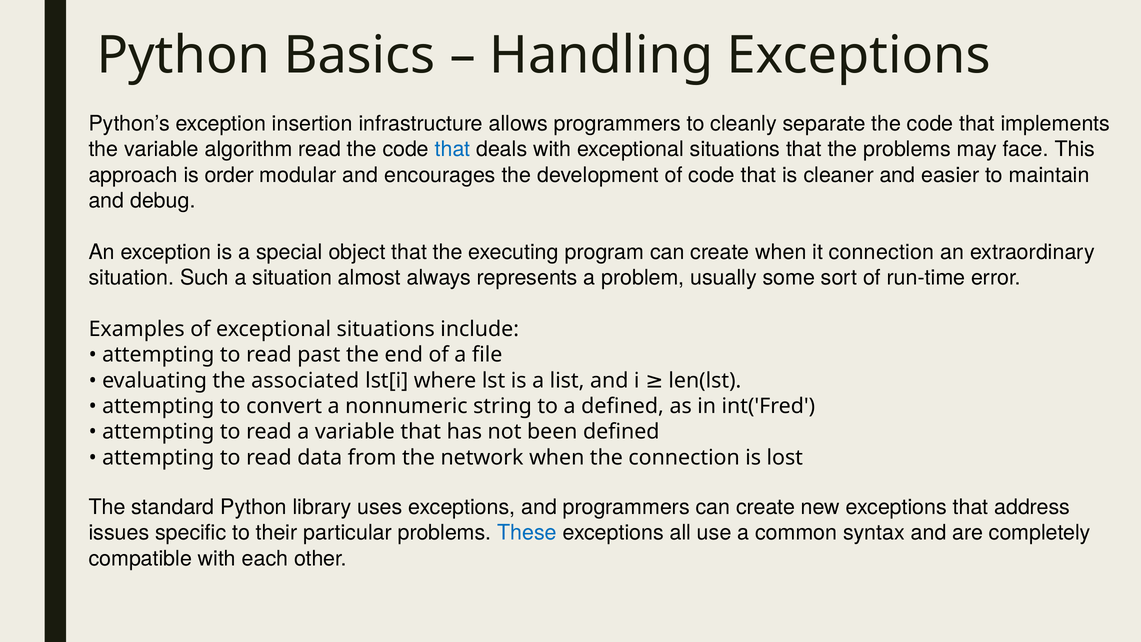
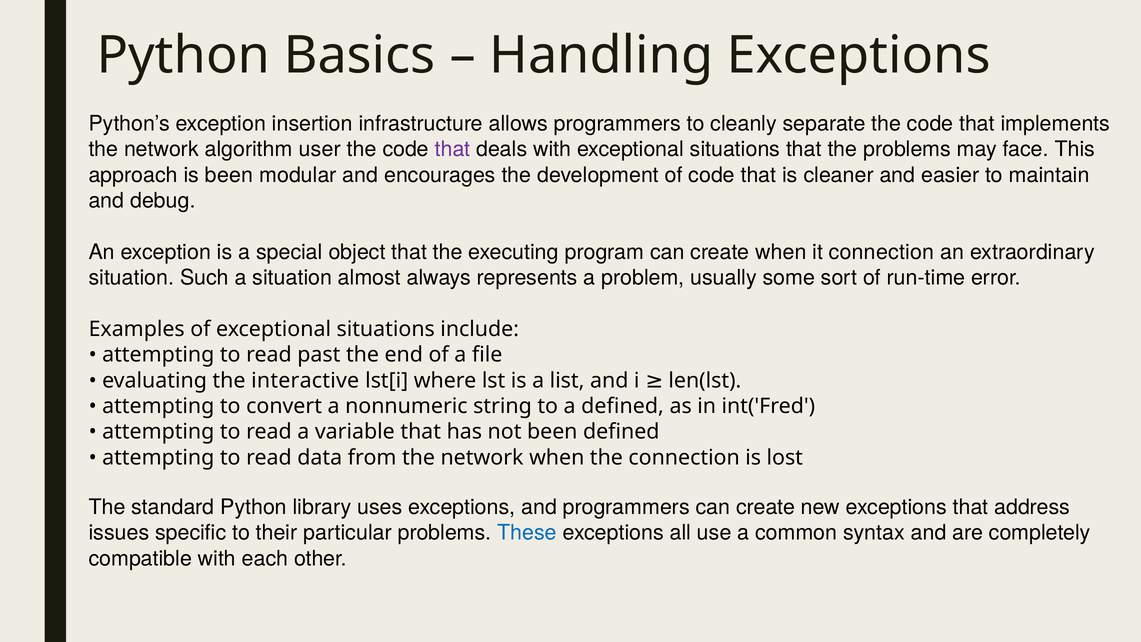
variable: variable -> network (161, 149)
algorithm read: read -> user (320, 149)
that colour: blue -> purple (453, 149)
is order: order -> been (229, 175)
associated: associated -> interactive (305, 380)
